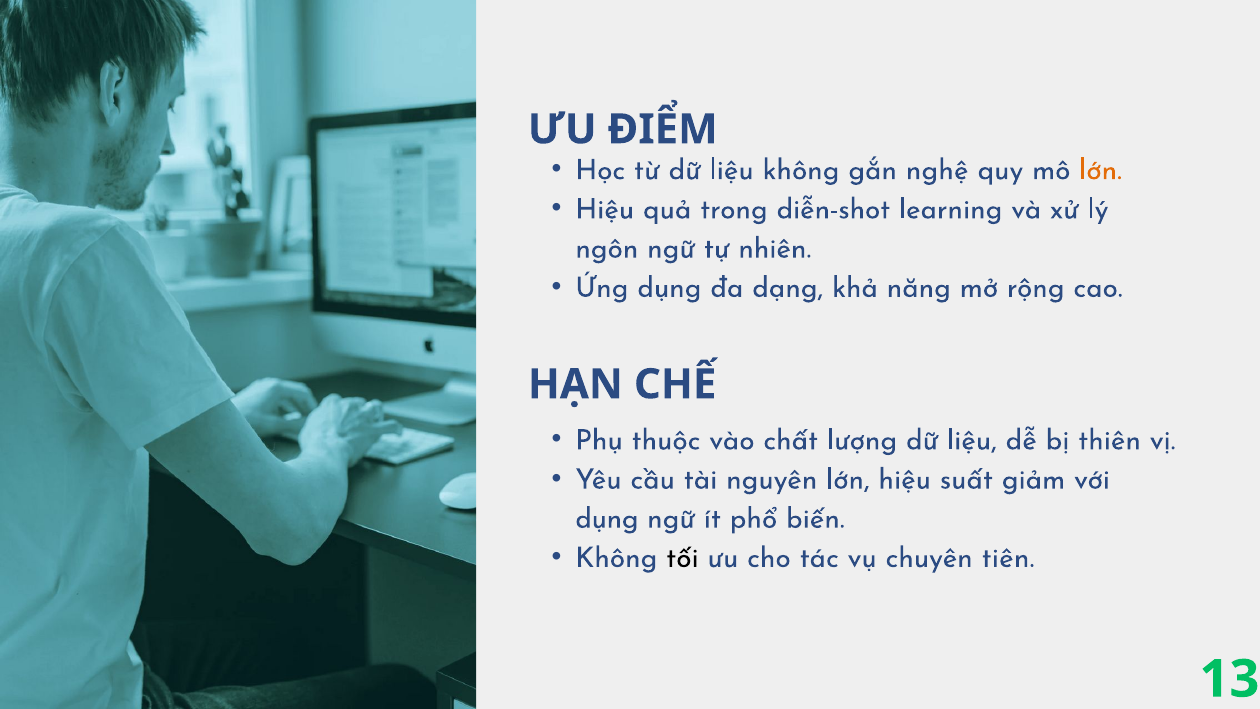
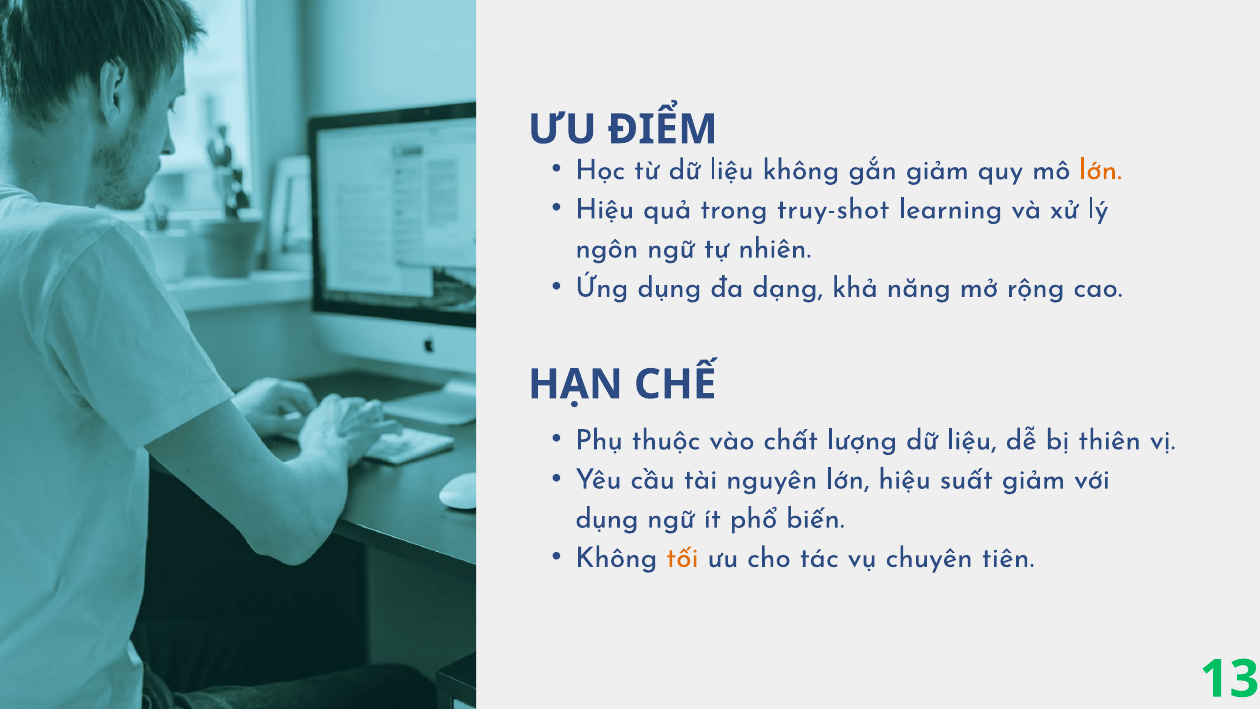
gắn nghệ: nghệ -> giảm (937, 170)
diễn-shot: diễn-shot -> truy-shot (833, 209)
tối colour: black -> orange (682, 558)
